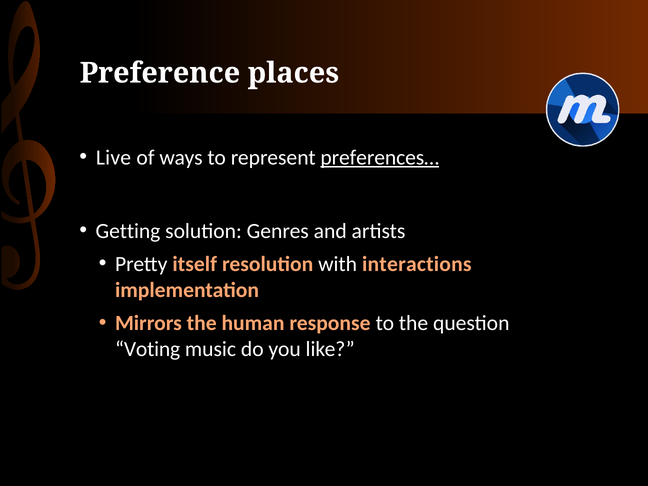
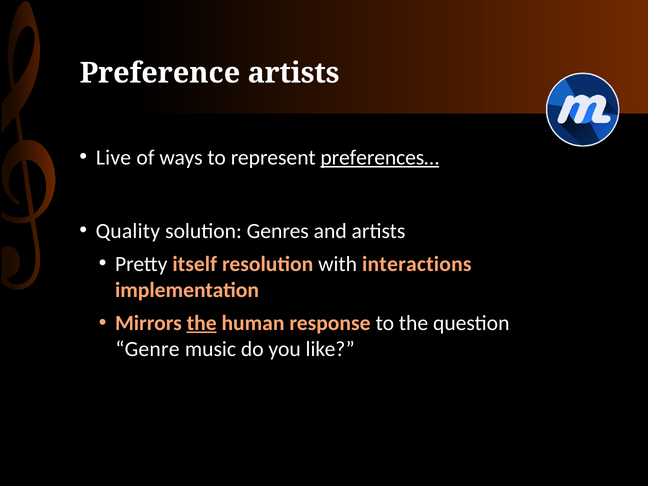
Preference places: places -> artists (294, 73)
Getting: Getting -> Quality (128, 231)
the underline: none -> present (202, 323)
Voting: Voting -> Genre (147, 349)
